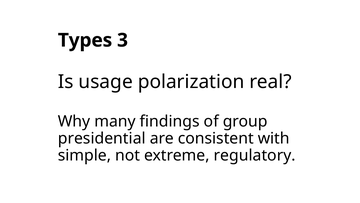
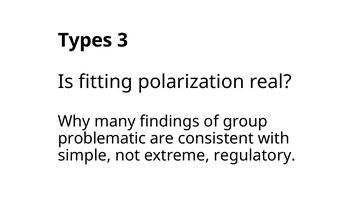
usage: usage -> fitting (106, 81)
presidential: presidential -> problematic (102, 138)
